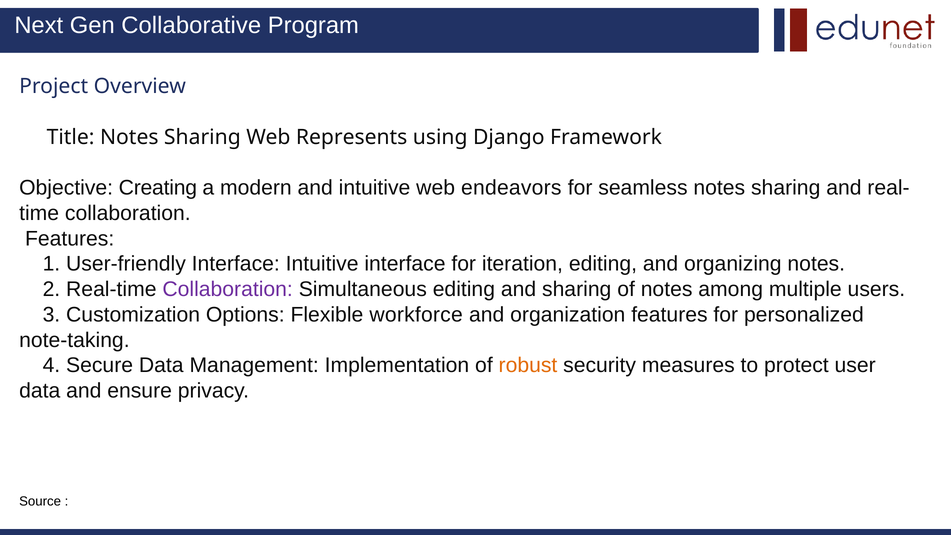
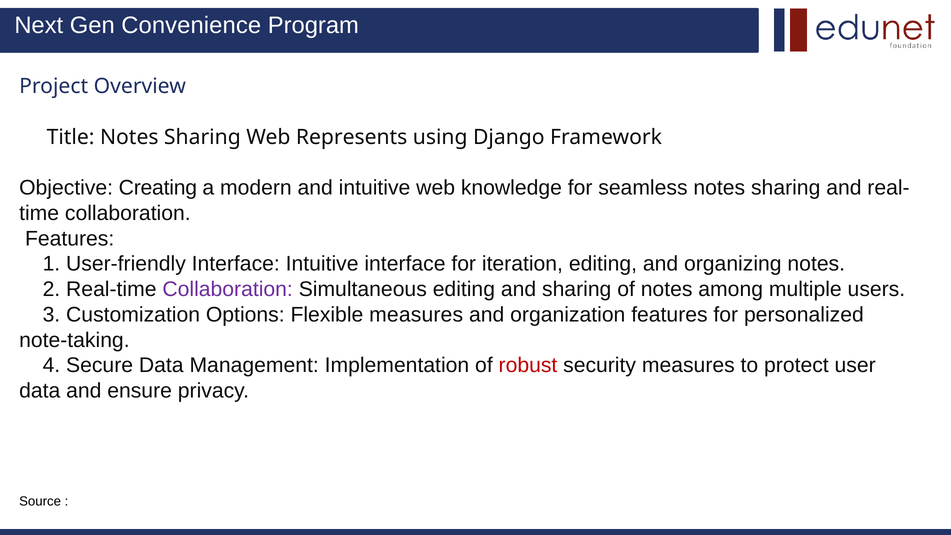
Collaborative: Collaborative -> Convenience (191, 25)
endeavors: endeavors -> knowledge (511, 188)
Flexible workforce: workforce -> measures (416, 315)
robust colour: orange -> red (528, 365)
